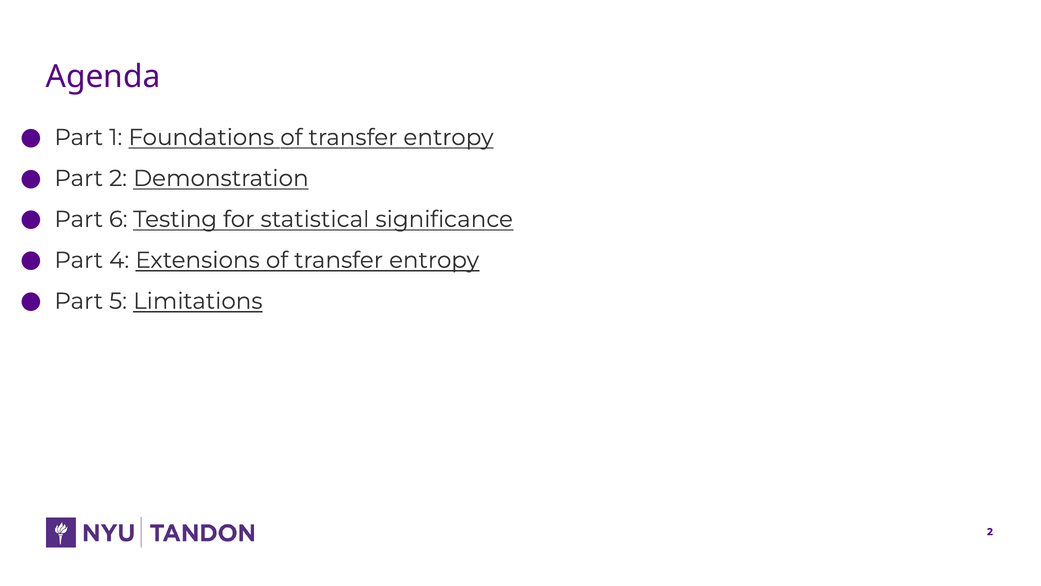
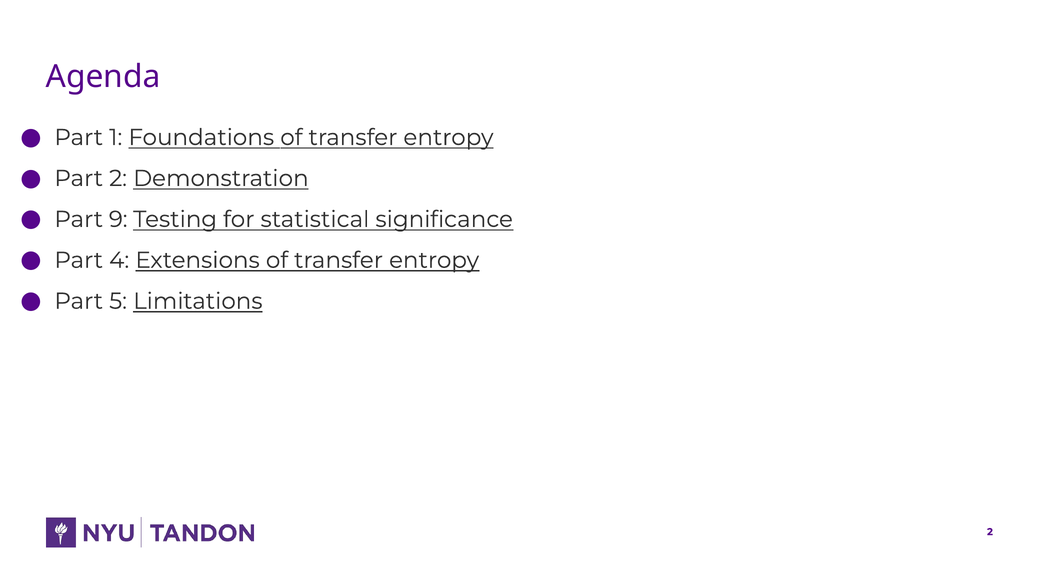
6: 6 -> 9 (118, 219)
